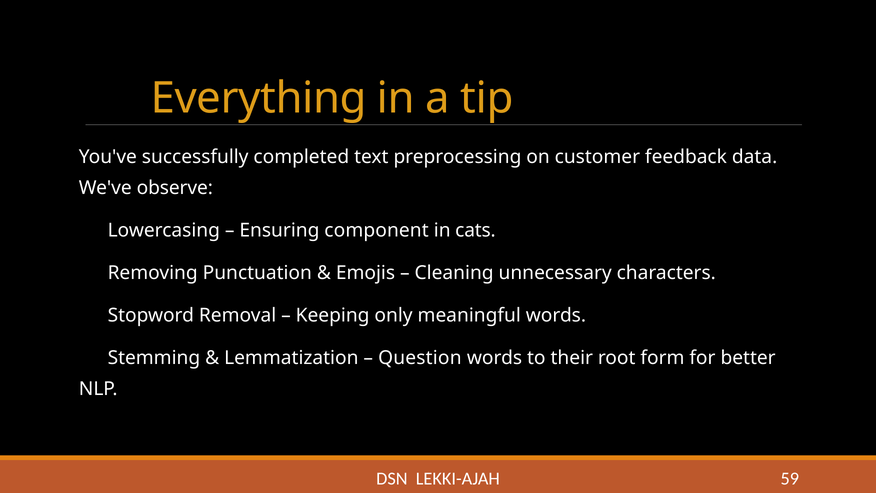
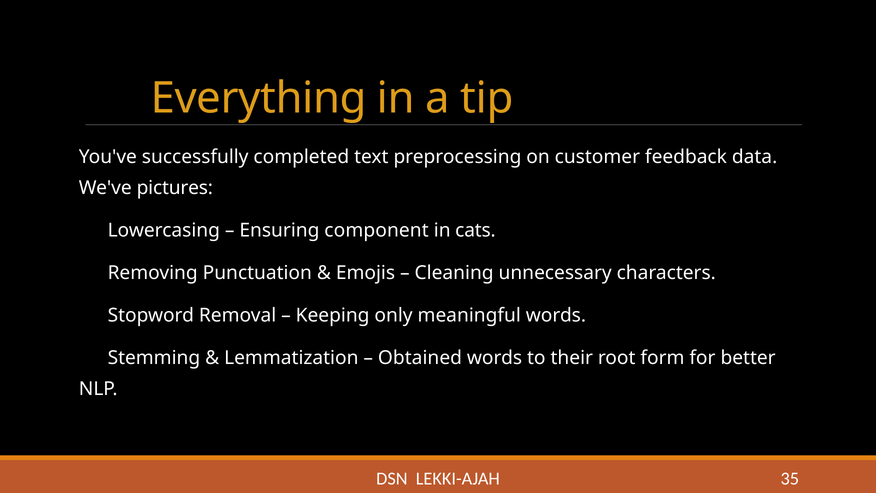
observe: observe -> pictures (175, 188)
Question: Question -> Obtained (420, 358)
59: 59 -> 35 (790, 478)
